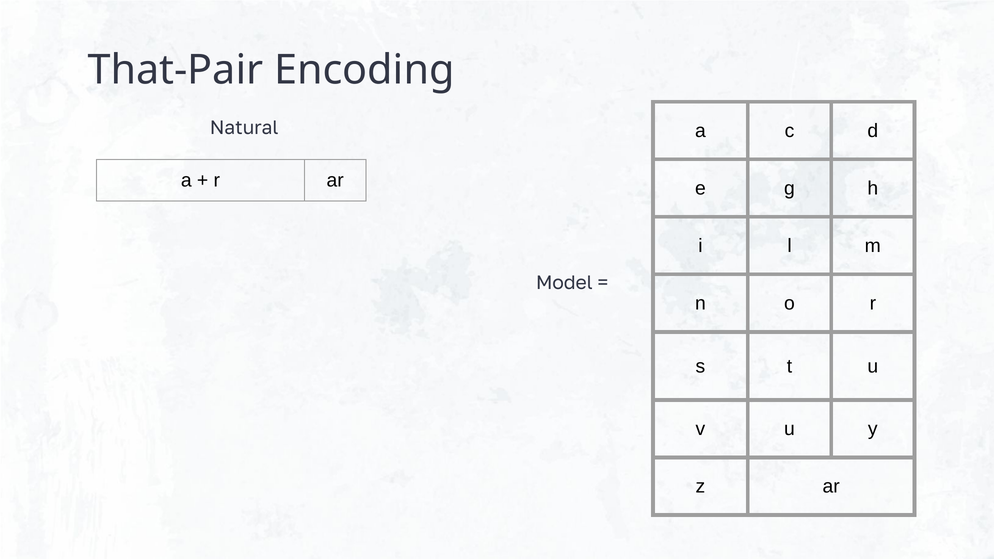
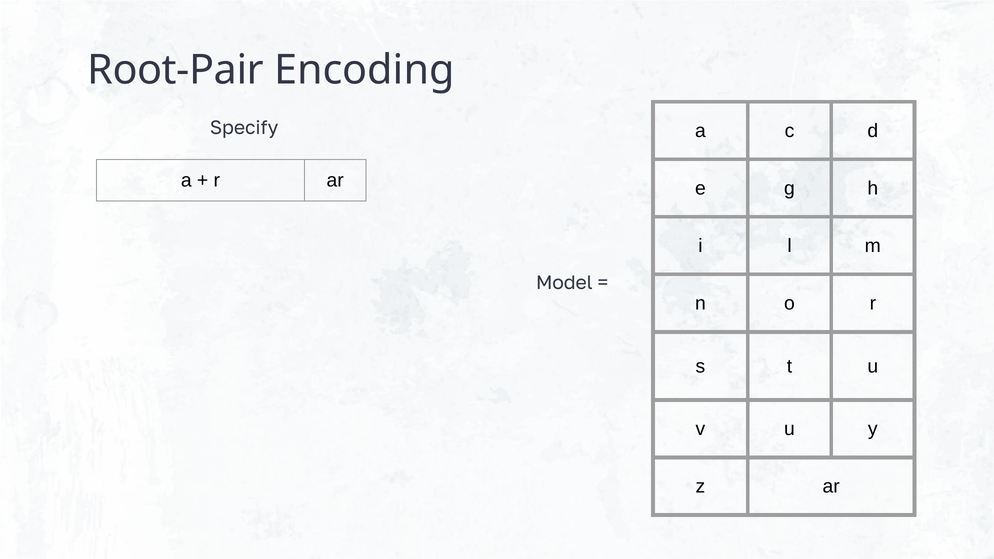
That-Pair: That-Pair -> Root-Pair (176, 70)
Natural: Natural -> Specify (244, 128)
